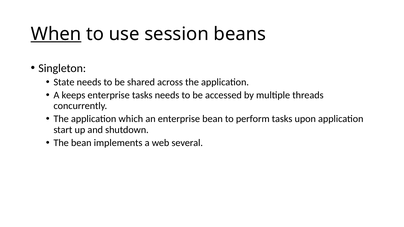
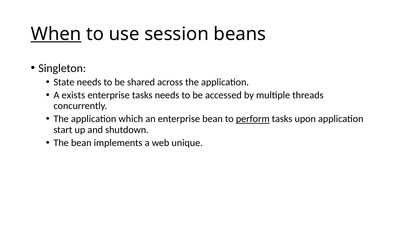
keeps: keeps -> exists (73, 95)
perform underline: none -> present (253, 119)
several: several -> unique (187, 143)
